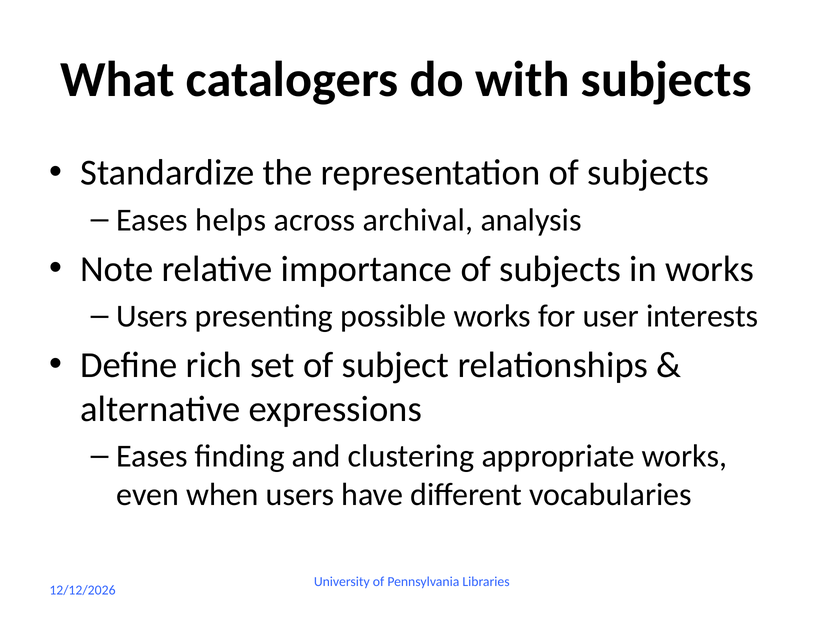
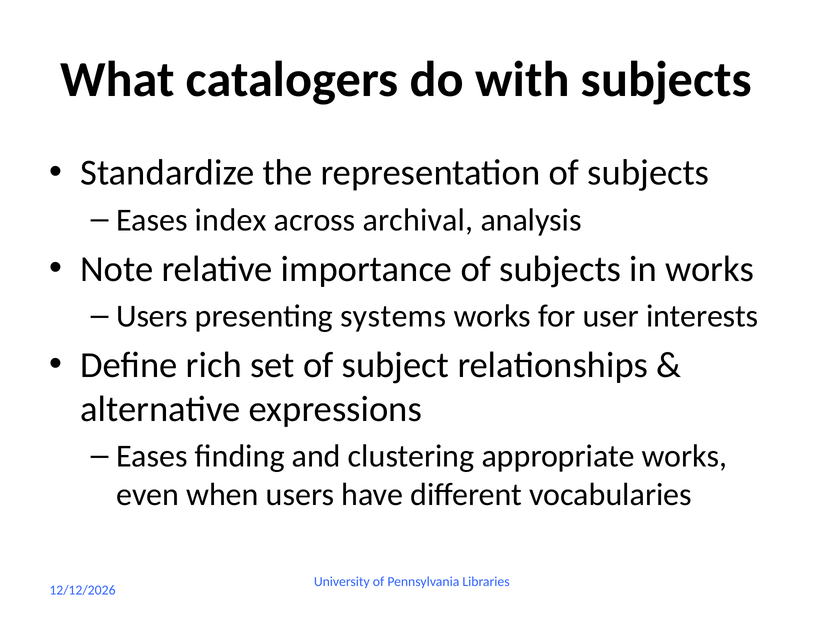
helps: helps -> index (231, 220)
possible: possible -> systems (393, 316)
